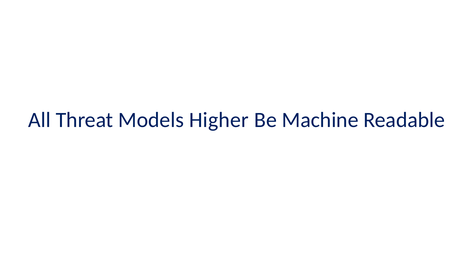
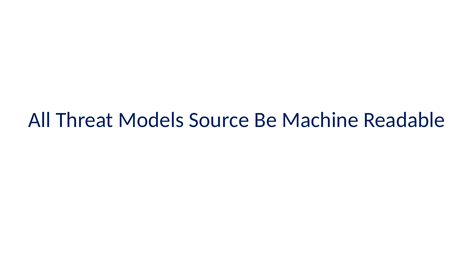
Higher: Higher -> Source (219, 120)
